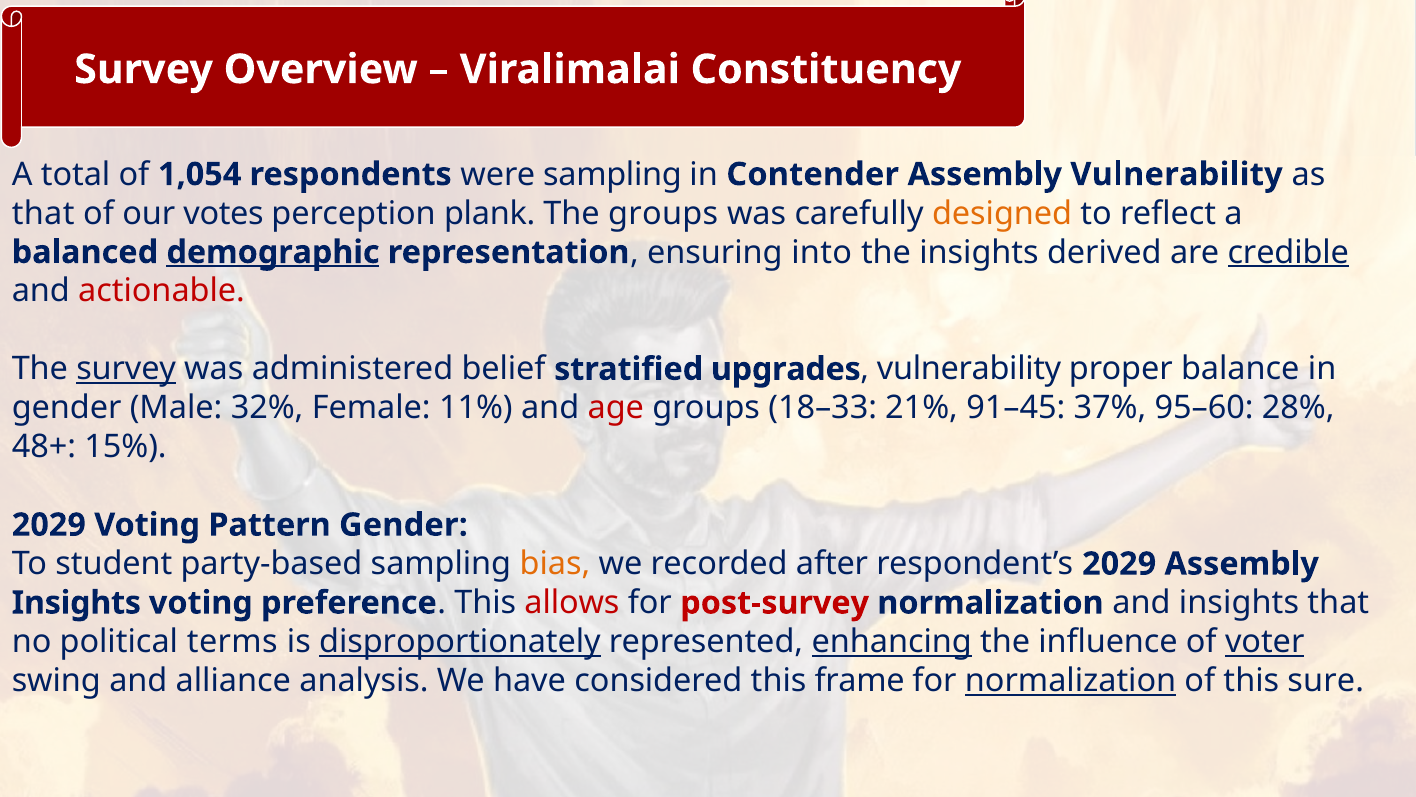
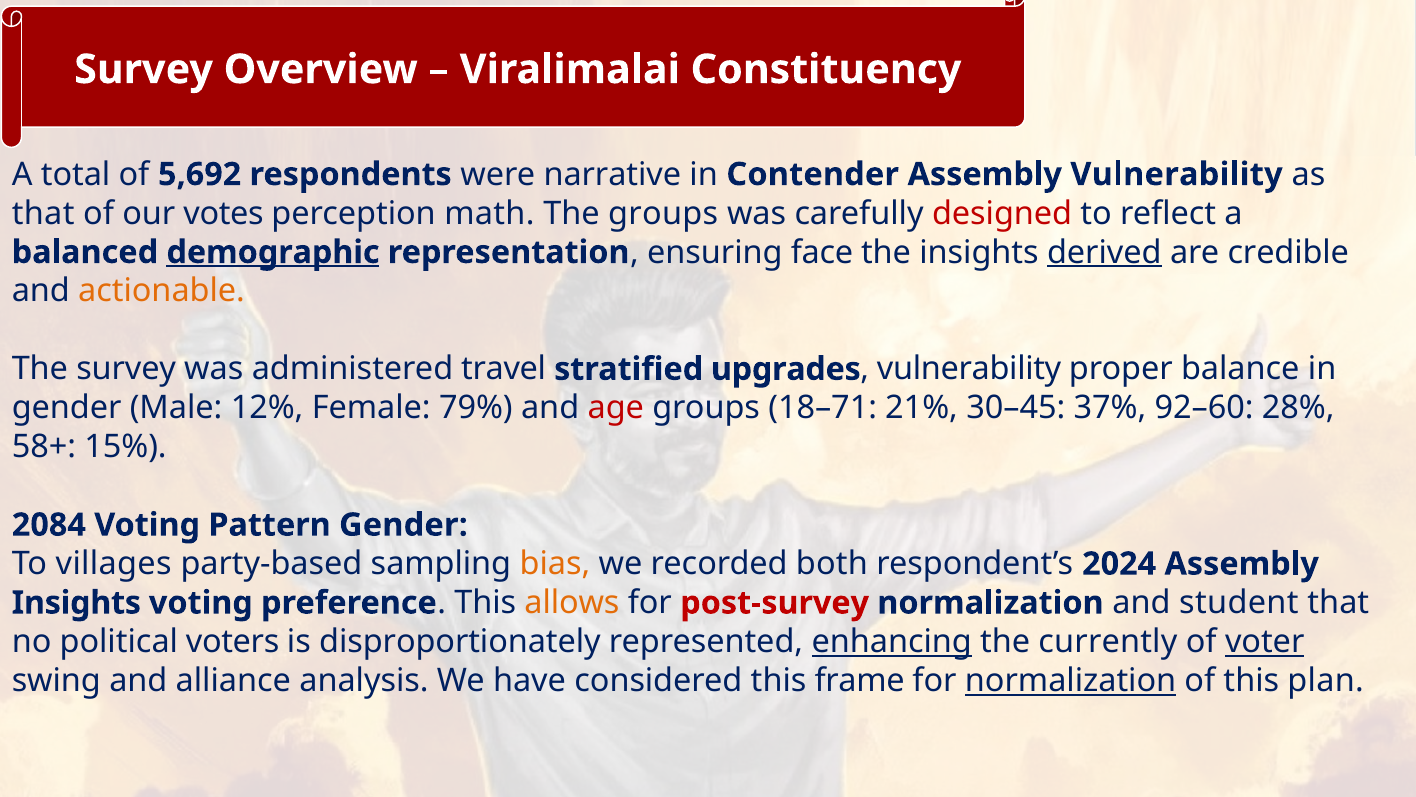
1,054: 1,054 -> 5,692 (200, 174)
were sampling: sampling -> narrative (612, 174)
plank: plank -> math (489, 213)
designed colour: orange -> red (1002, 213)
into: into -> face (822, 252)
derived underline: none -> present (1104, 252)
credible underline: present -> none (1288, 252)
actionable colour: red -> orange (162, 291)
survey underline: present -> none (126, 369)
belief: belief -> travel (504, 369)
32%: 32% -> 12% (267, 408)
11%: 11% -> 79% (476, 408)
18–33: 18–33 -> 18–71 (823, 408)
91–45: 91–45 -> 30–45 (1016, 408)
95–60: 95–60 -> 92–60 (1204, 408)
48+: 48+ -> 58+ (44, 447)
2029: 2029 -> 2084 (49, 525)
student: student -> villages (114, 564)
after: after -> both (832, 564)
respondent’s 2029: 2029 -> 2024 (1119, 564)
allows colour: red -> orange (572, 602)
and insights: insights -> student (1239, 602)
terms: terms -> voters (233, 641)
disproportionately underline: present -> none (460, 641)
influence: influence -> currently (1108, 641)
sure: sure -> plan (1326, 680)
